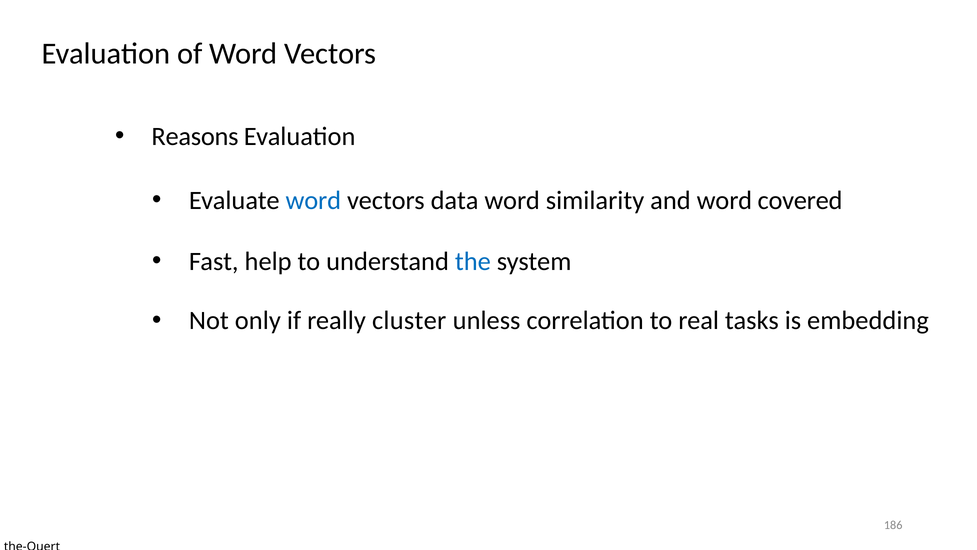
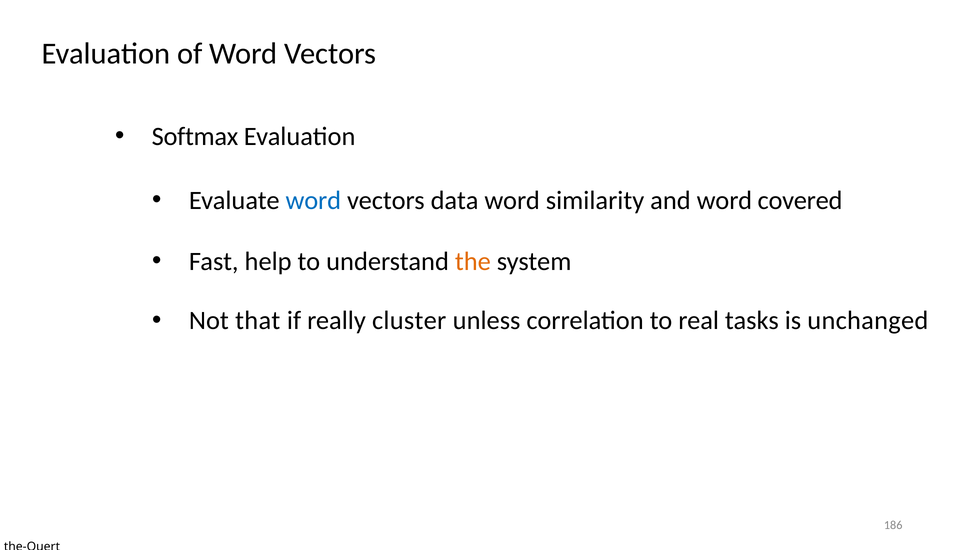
Reasons: Reasons -> Softmax (195, 136)
the colour: blue -> orange (473, 261)
only: only -> that (258, 320)
embedding: embedding -> unchanged (868, 320)
